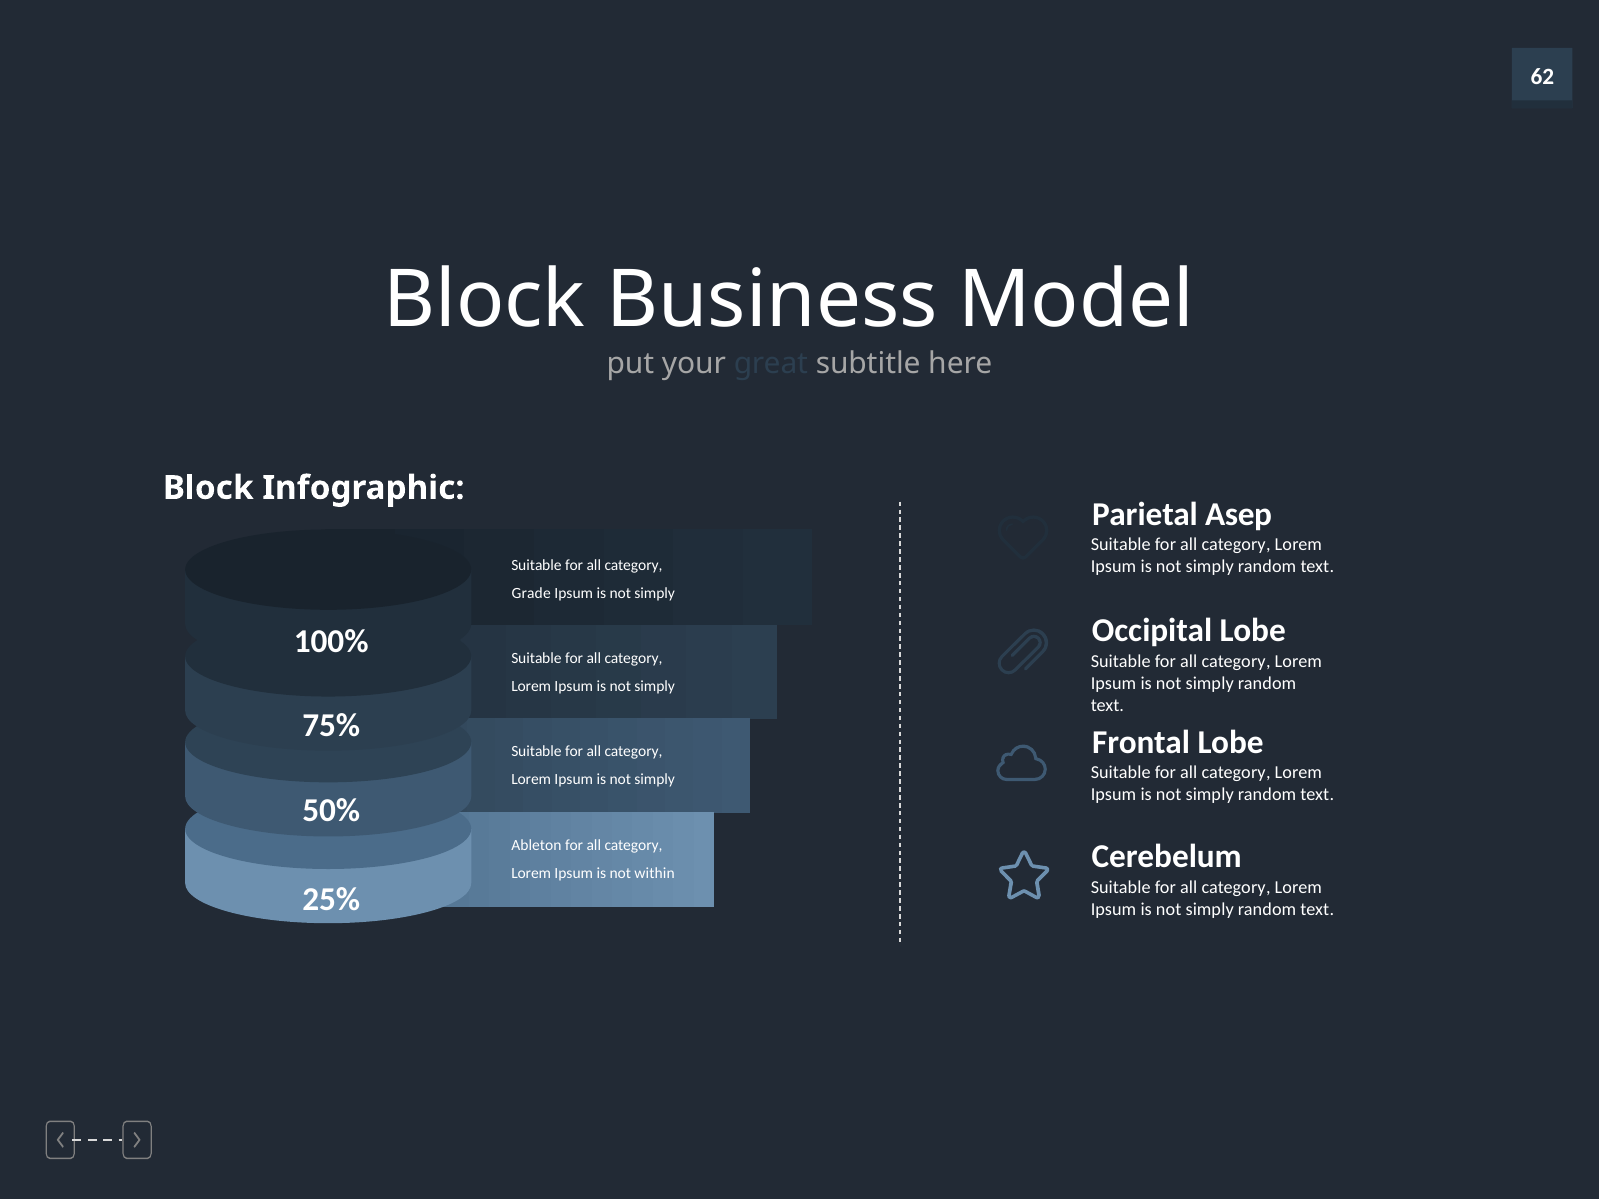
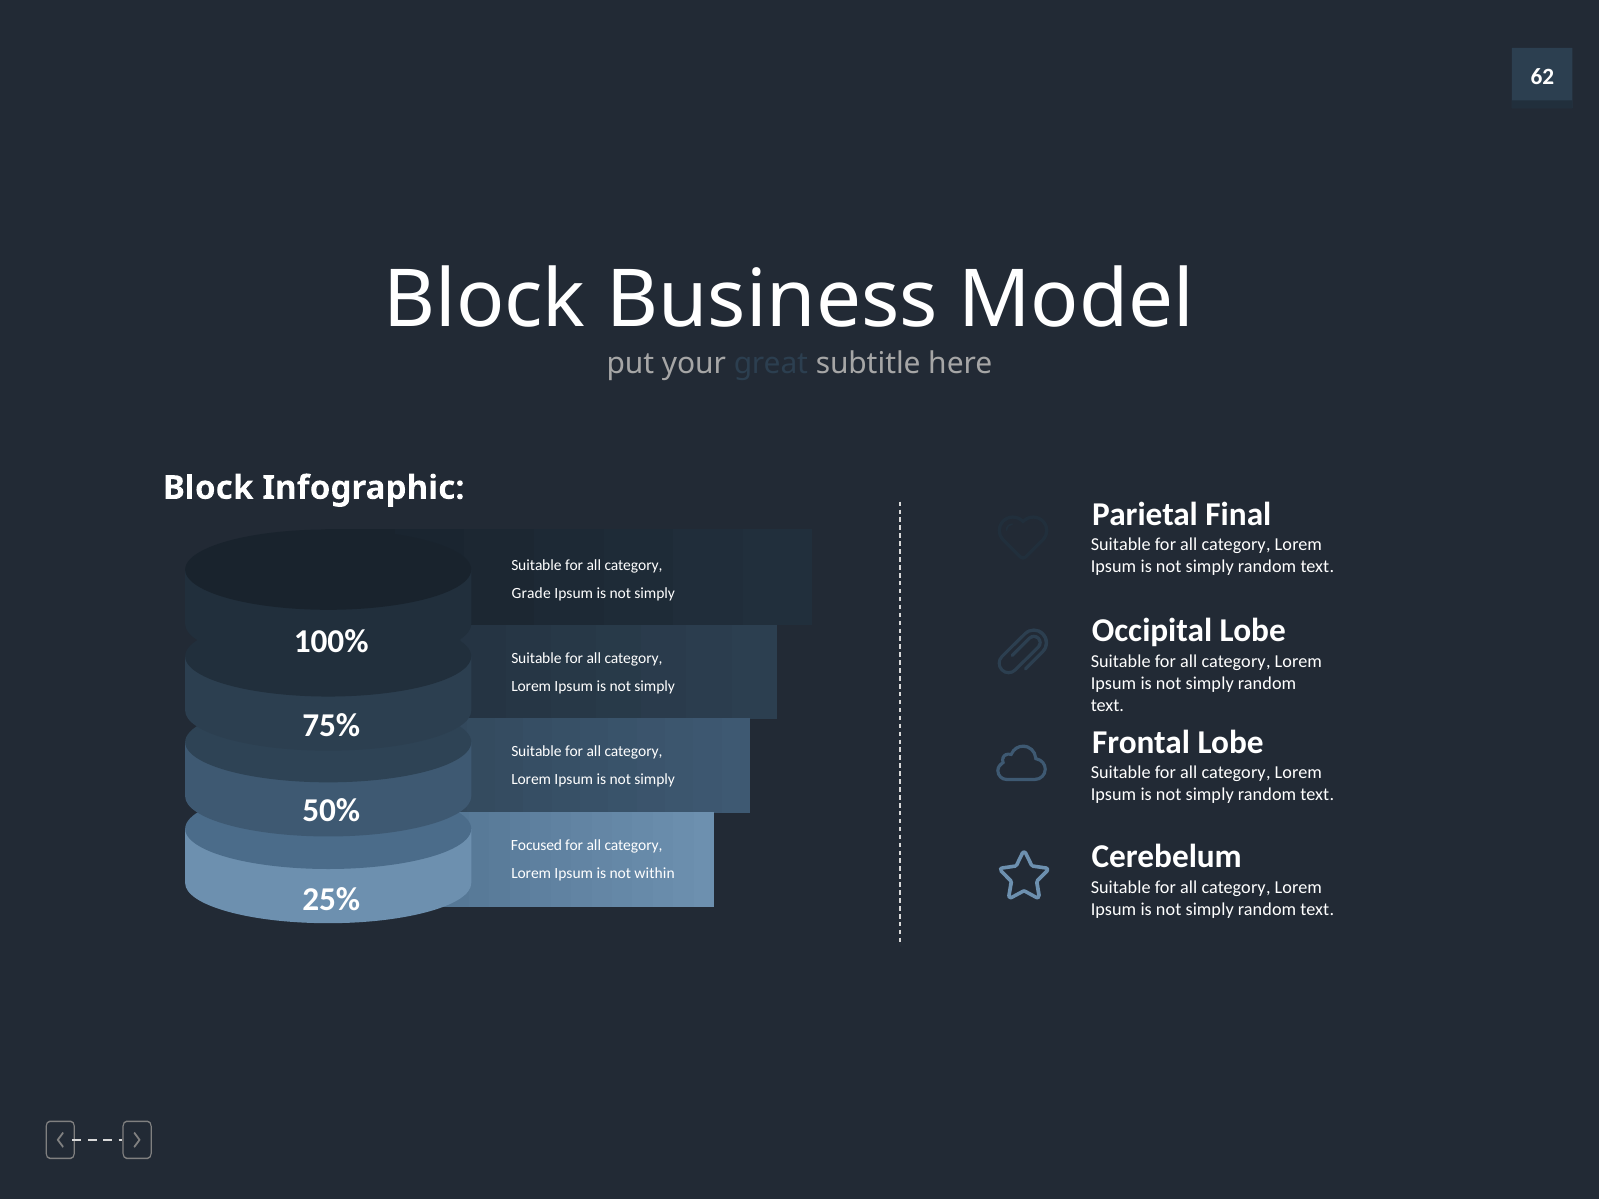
Asep: Asep -> Final (1238, 514)
Ableton: Ableton -> Focused (537, 845)
